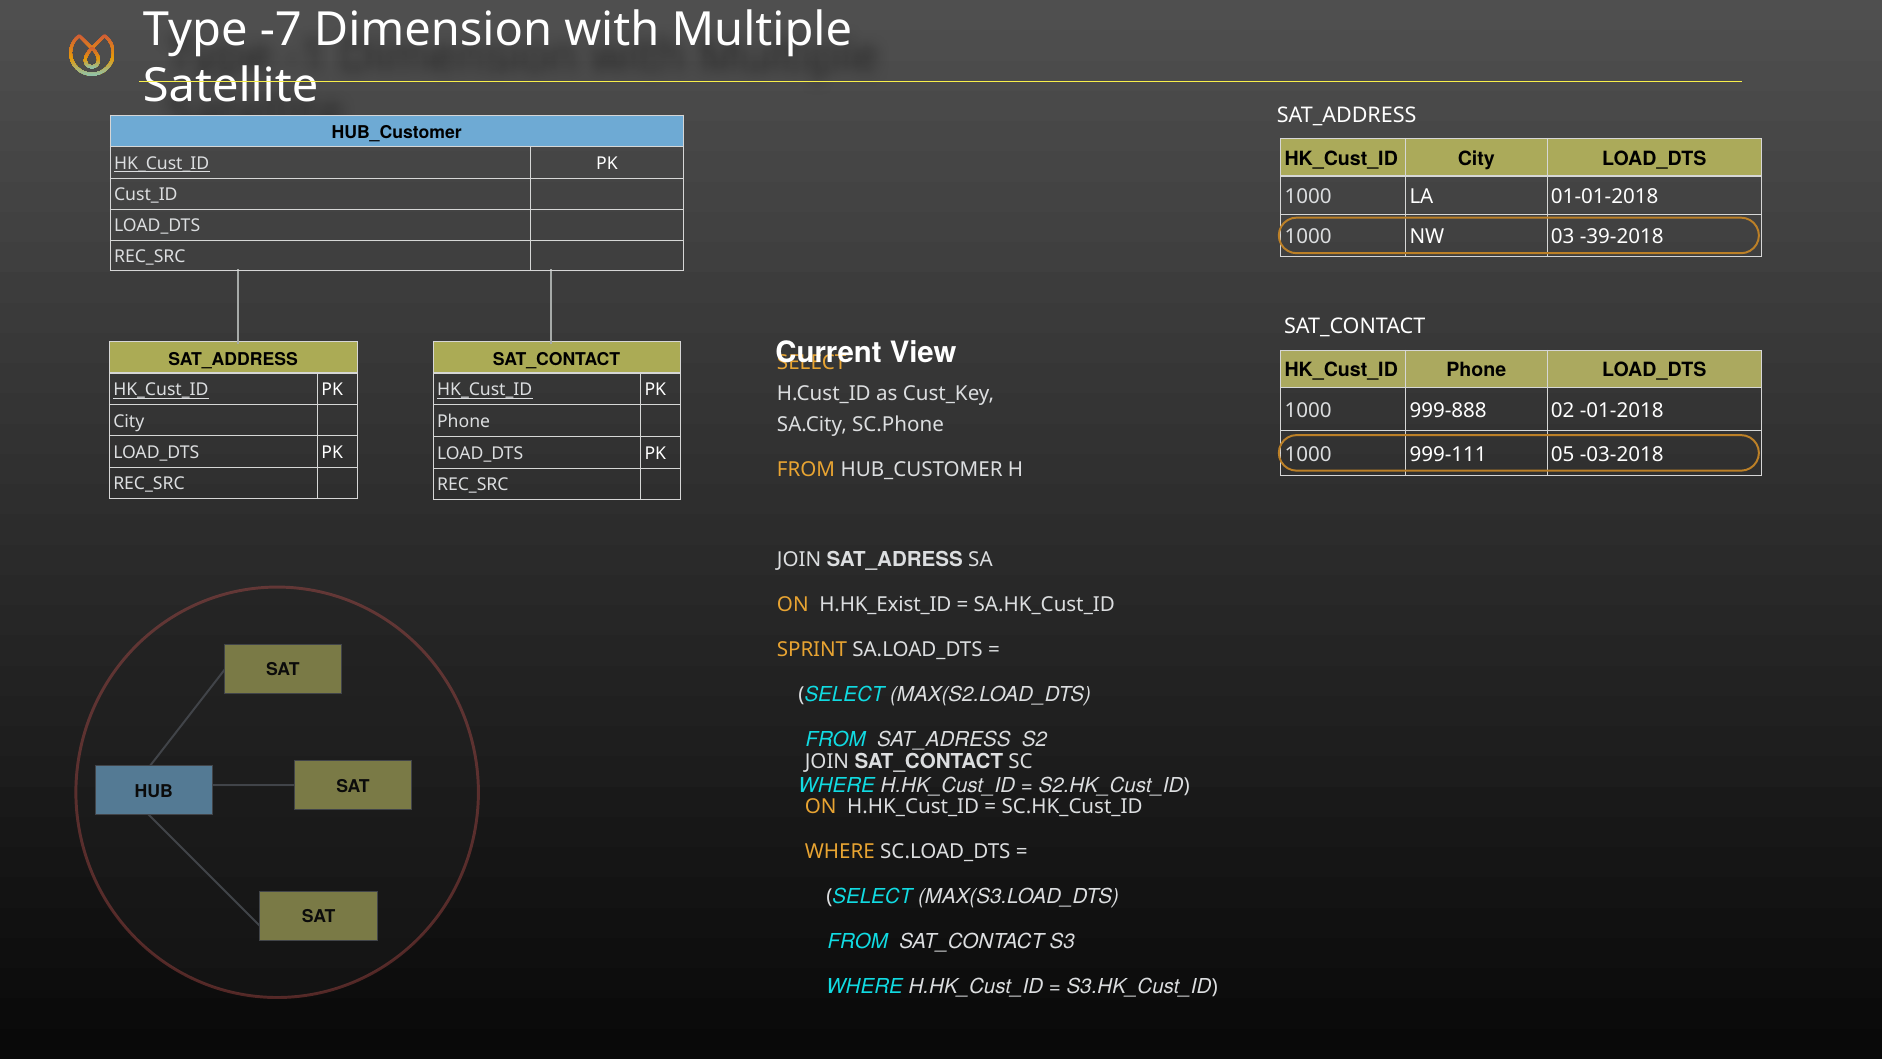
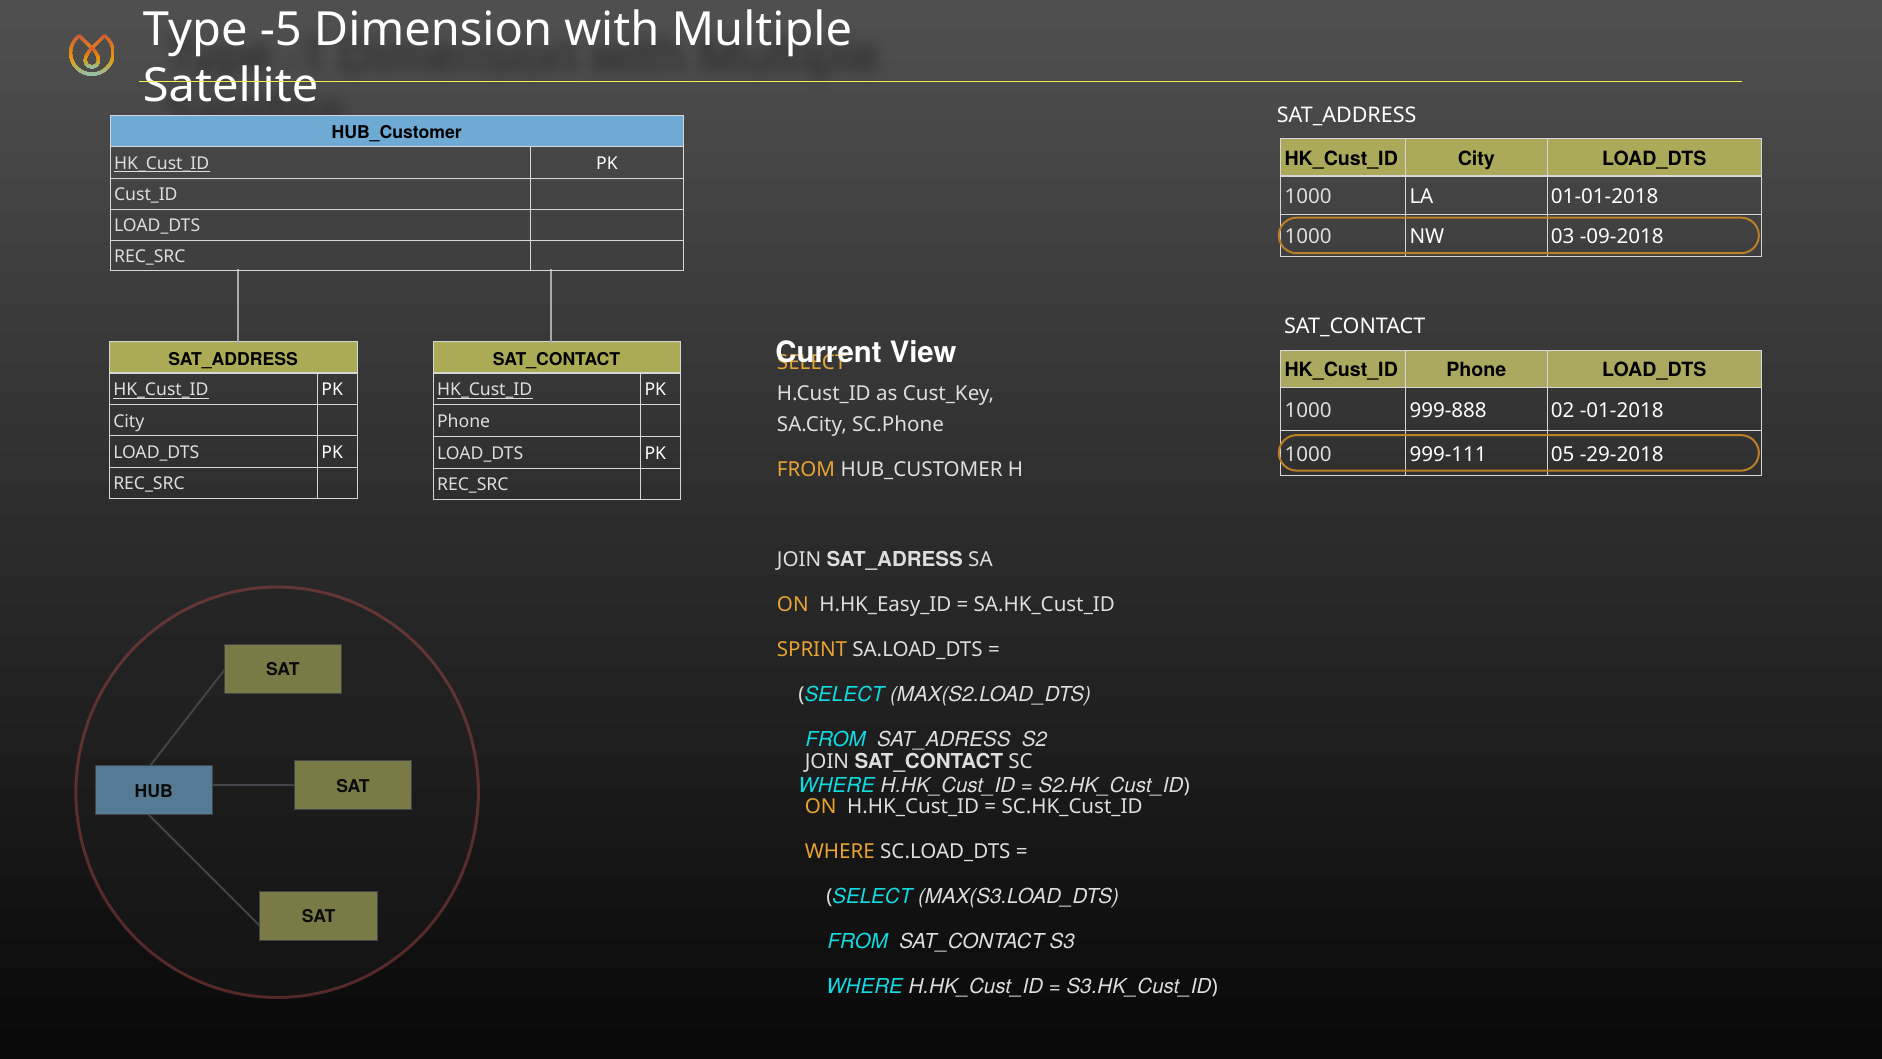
-7: -7 -> -5 (281, 30)
-39-2018: -39-2018 -> -09-2018 (1622, 237)
-03-2018: -03-2018 -> -29-2018 (1622, 454)
H.HK_Exist_ID: H.HK_Exist_ID -> H.HK_Easy_ID (885, 605)
